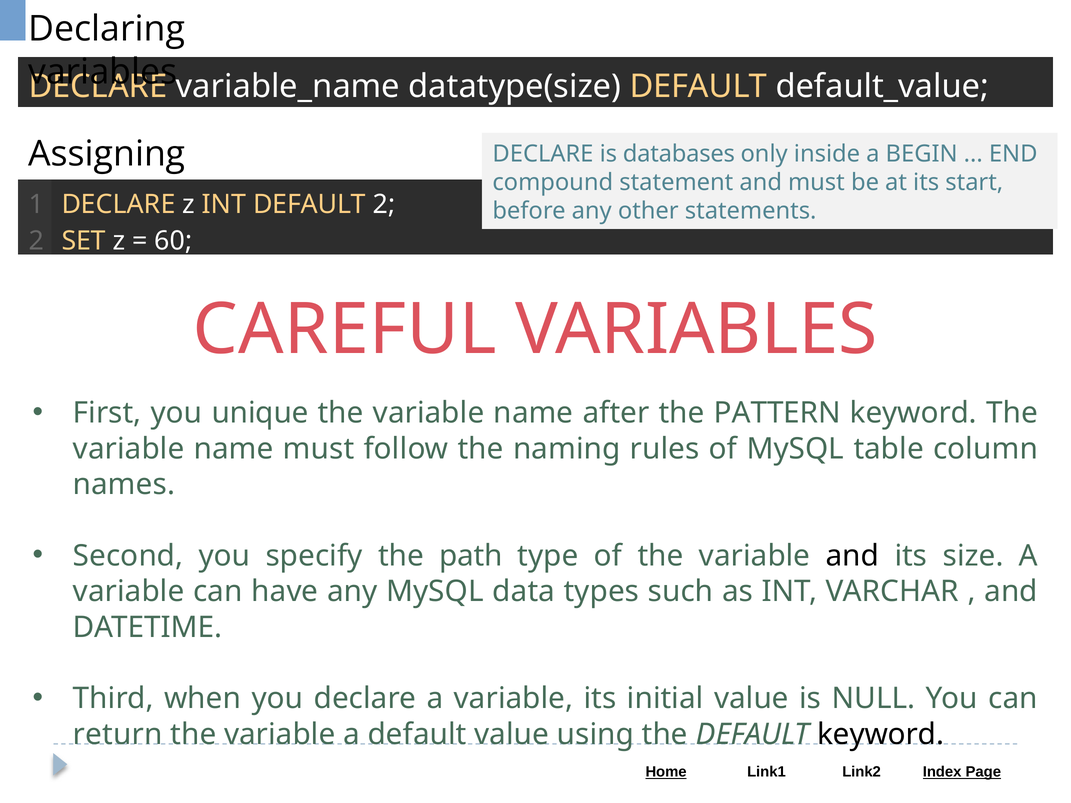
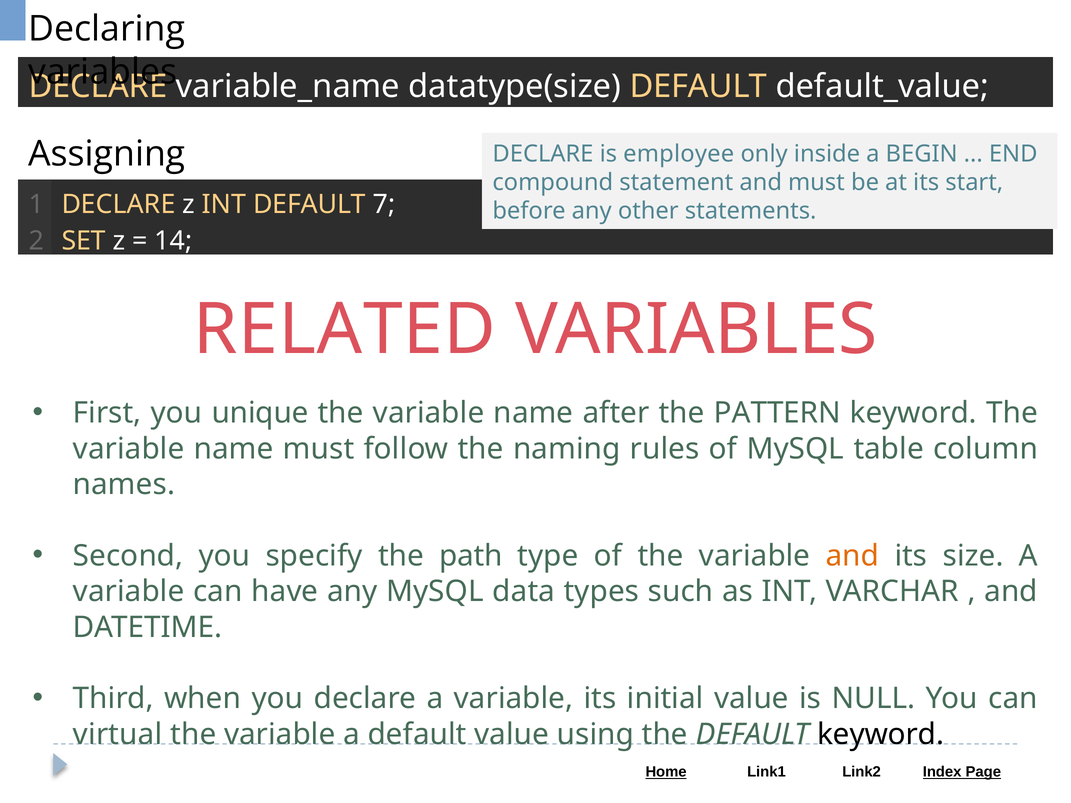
databases: databases -> employee (679, 154)
DEFAULT 2: 2 -> 7 (384, 205)
60: 60 -> 14 (173, 241)
CAREFUL: CAREFUL -> RELATED (344, 330)
and colour: black -> orange (852, 556)
return: return -> virtual (118, 735)
